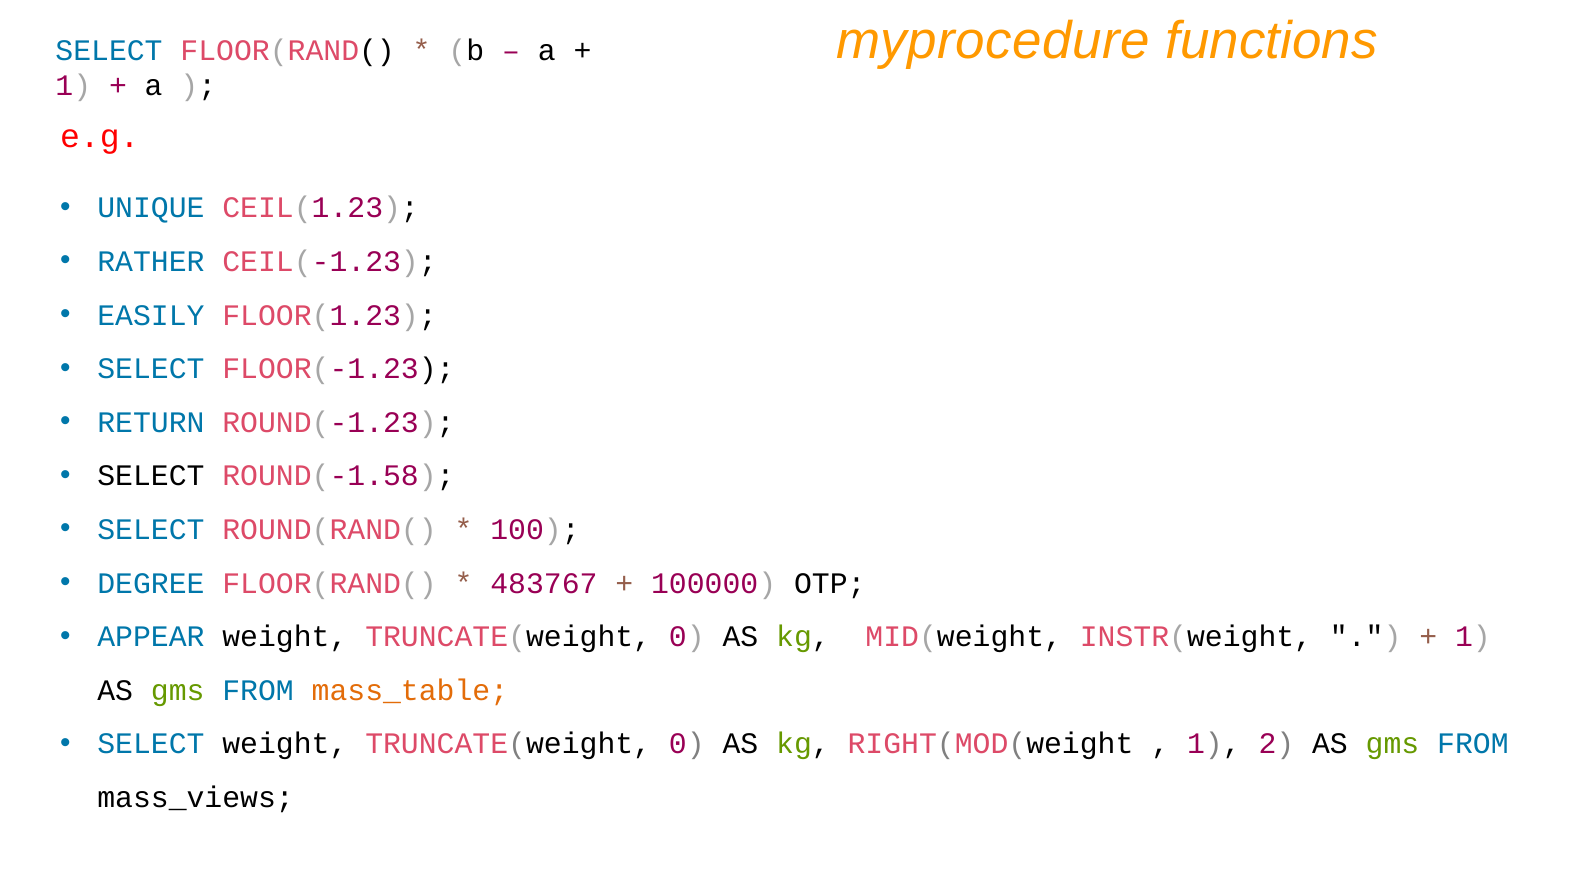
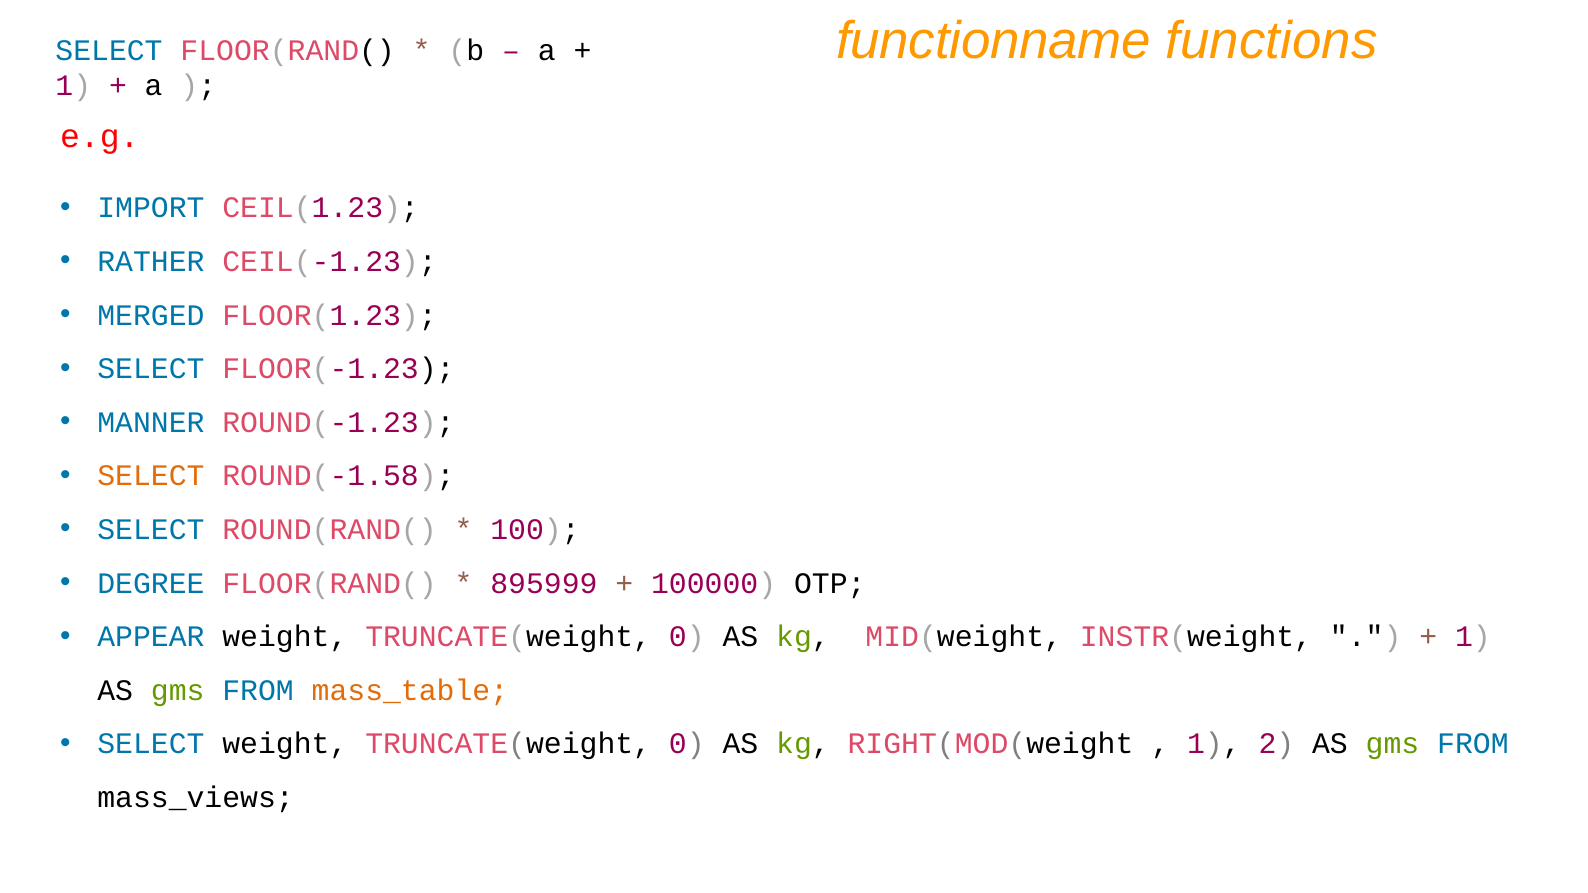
myprocedure: myprocedure -> functionname (994, 41)
UNIQUE: UNIQUE -> IMPORT (151, 208)
EASILY: EASILY -> MERGED (151, 315)
RETURN: RETURN -> MANNER (151, 423)
SELECT colour: black -> orange (151, 476)
483767: 483767 -> 895999 (544, 583)
